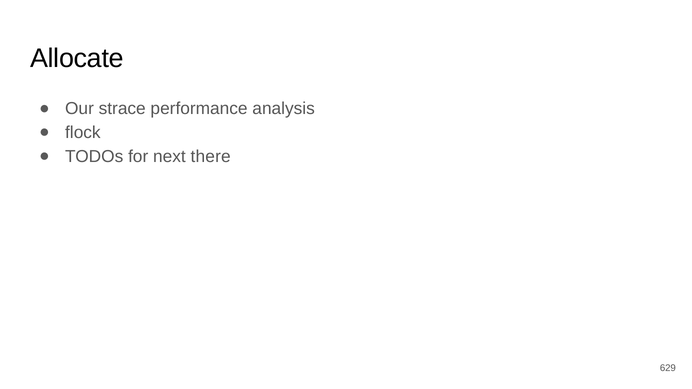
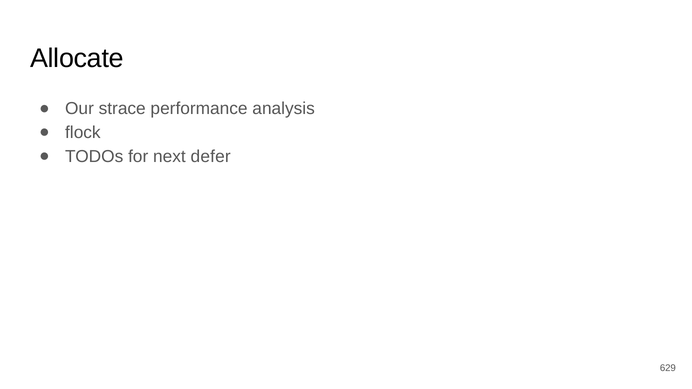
there: there -> defer (211, 157)
